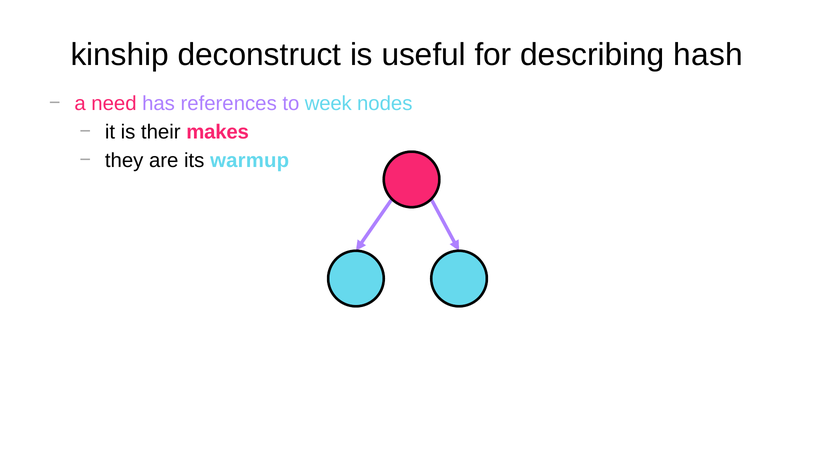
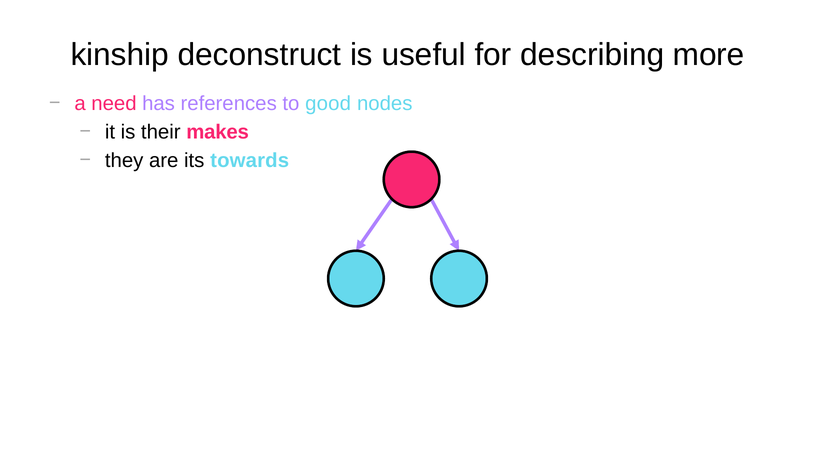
hash: hash -> more (709, 55)
week: week -> good (328, 104)
warmup: warmup -> towards (250, 161)
